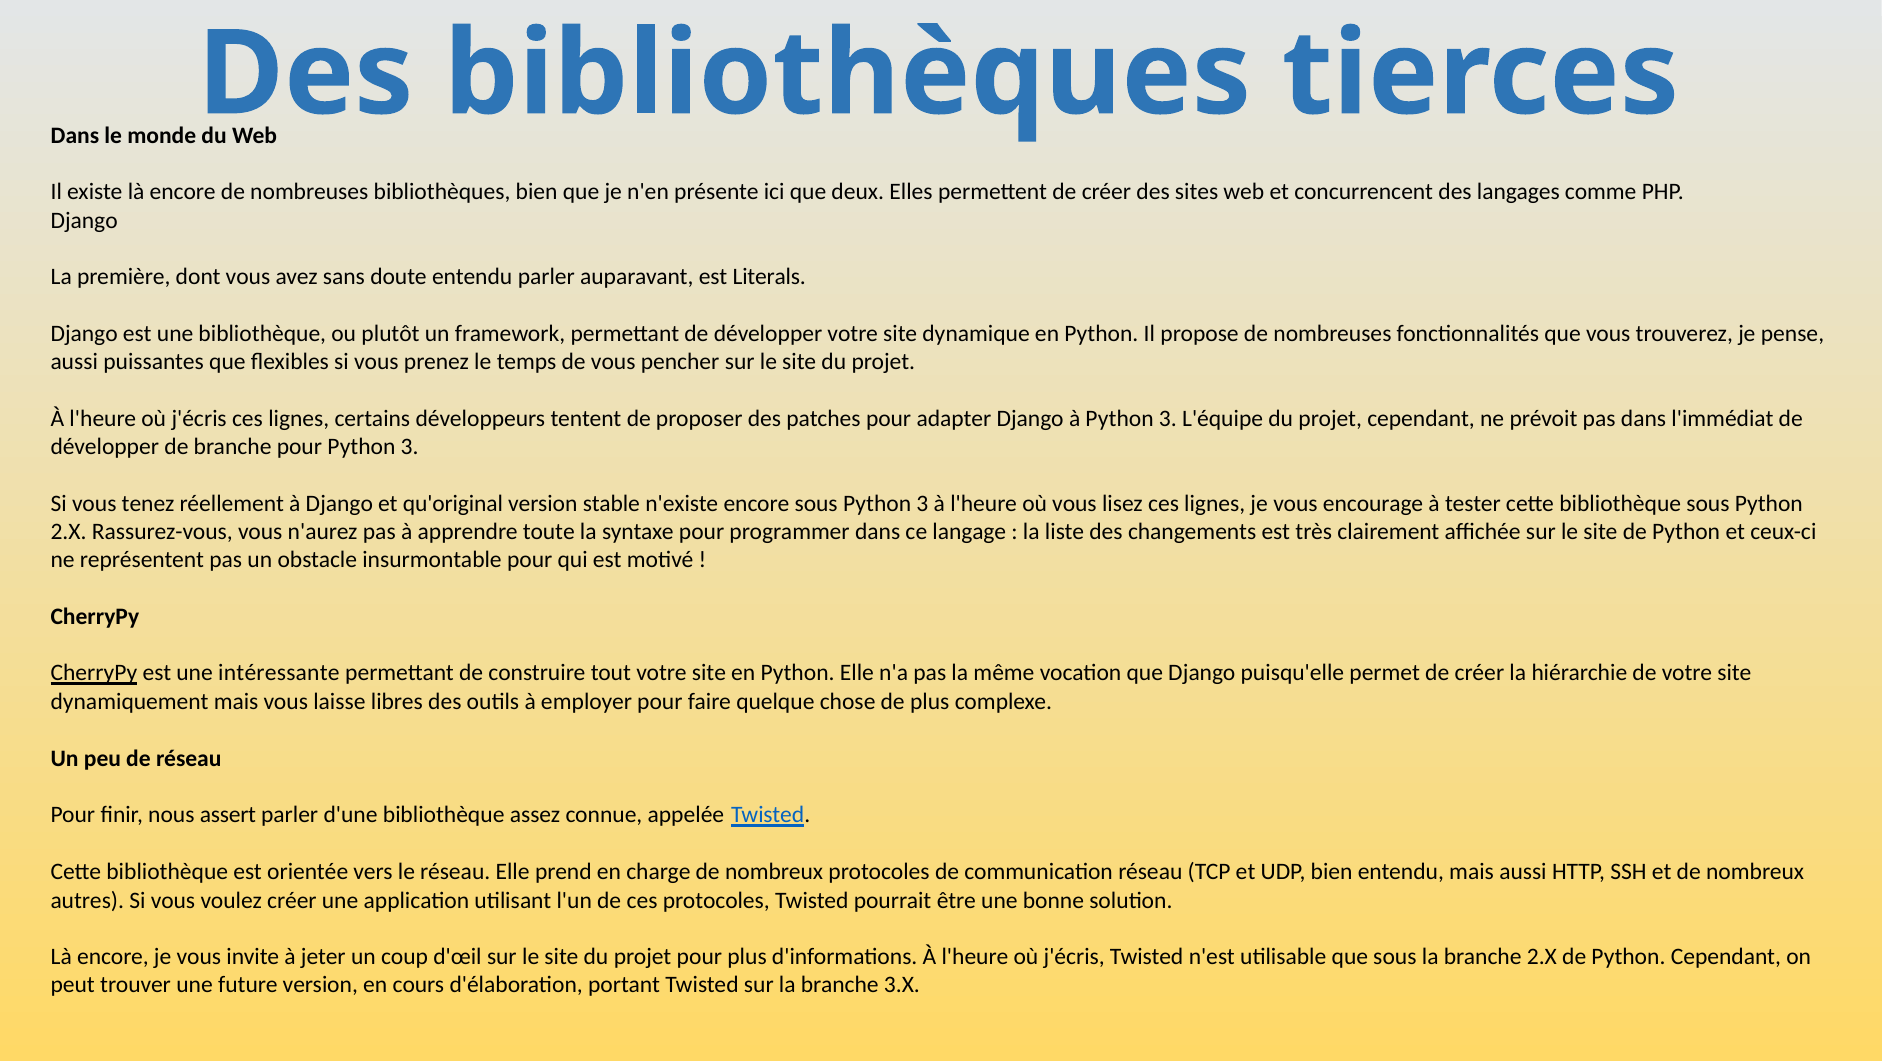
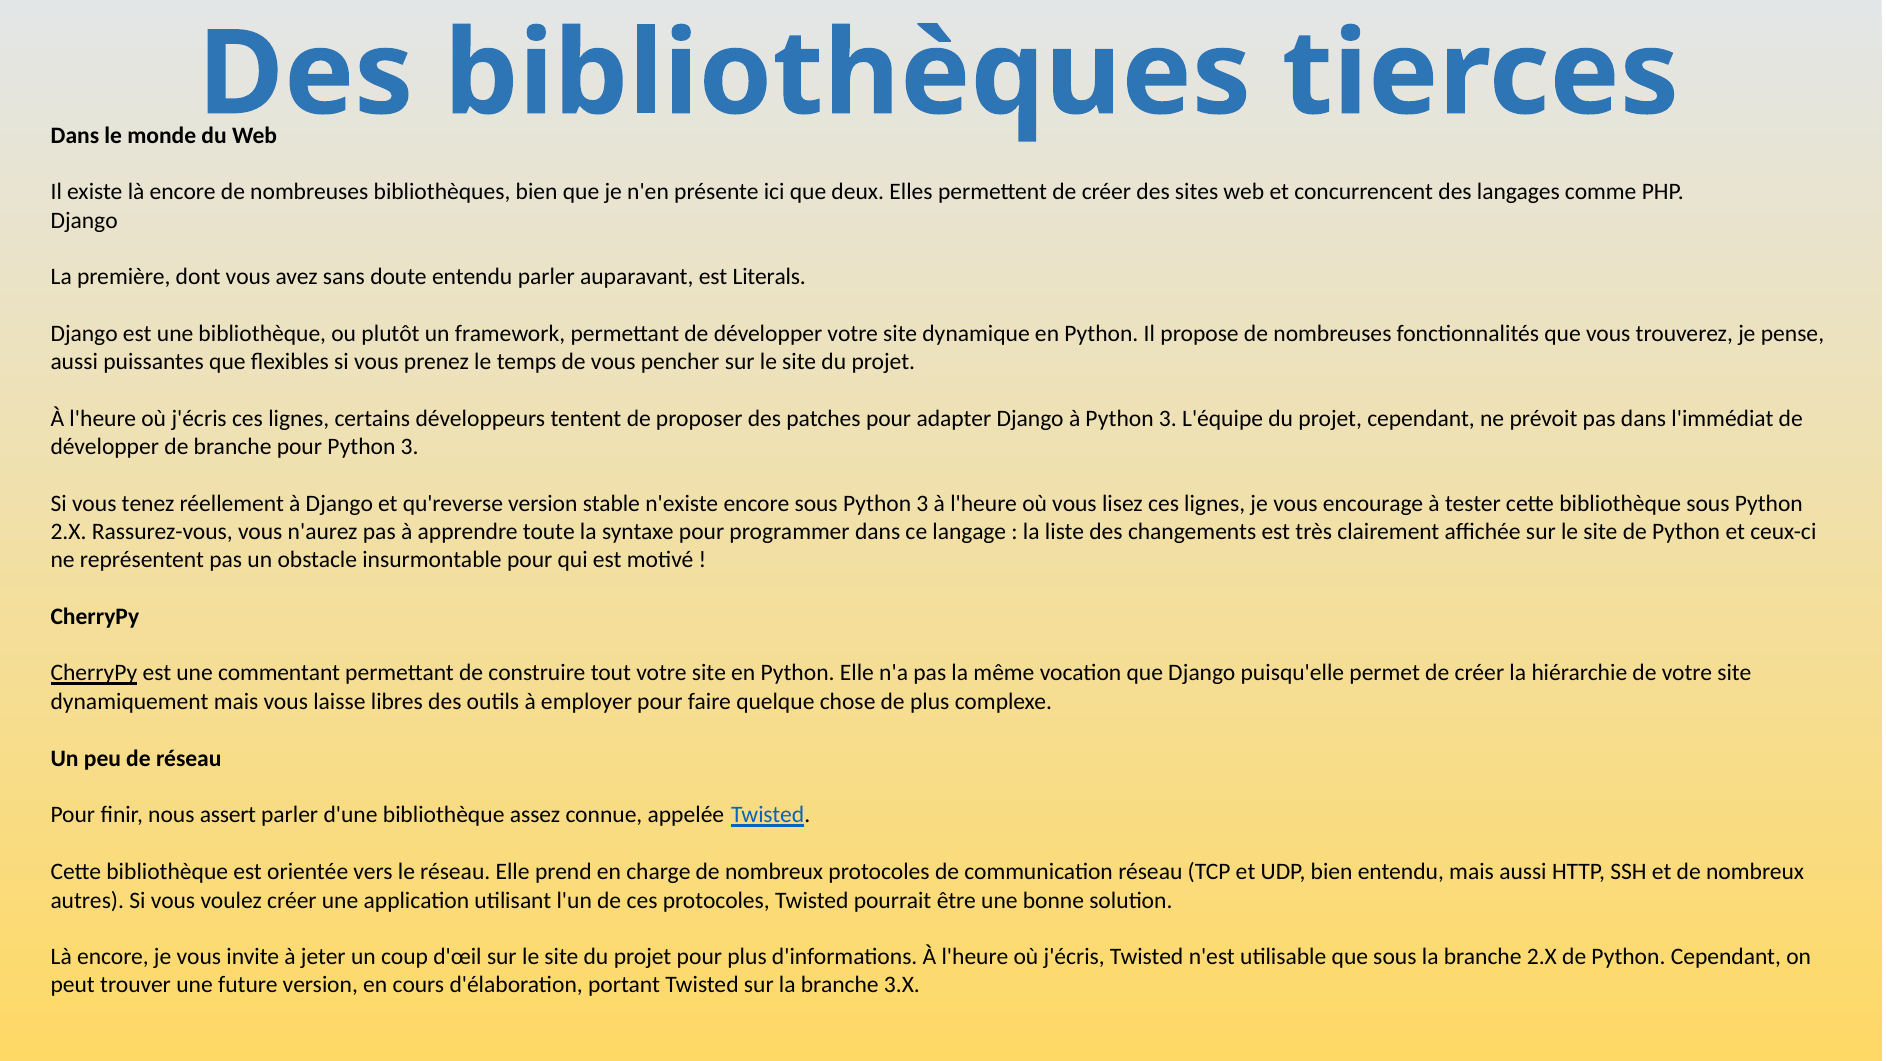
qu'original: qu'original -> qu'reverse (453, 503)
intéressante: intéressante -> commentant (279, 673)
